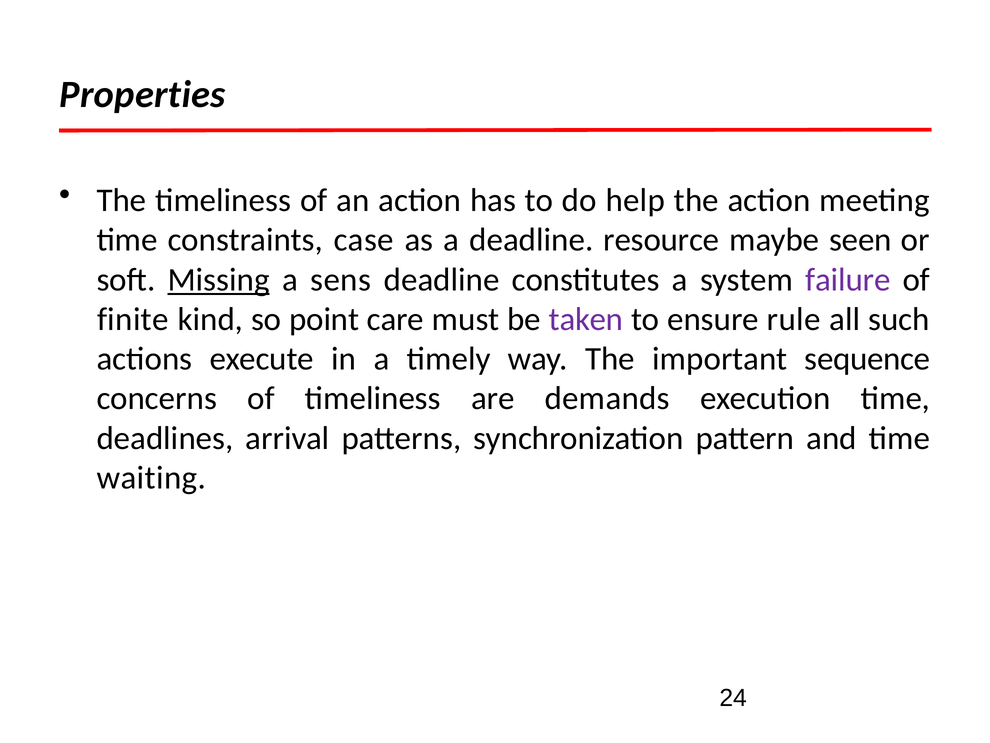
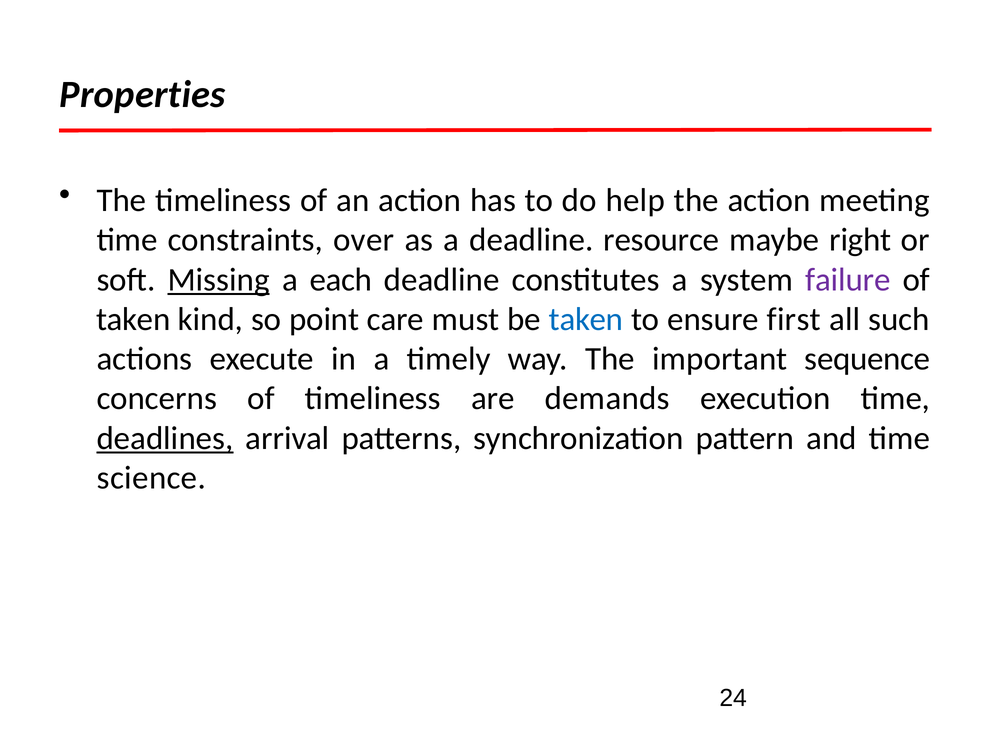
case: case -> over (364, 240)
seen: seen -> right (860, 240)
sens: sens -> each (341, 280)
finite: finite -> taken (133, 319)
taken colour: purple -> blue (586, 319)
rule: rule -> first (794, 319)
deadlines underline: none -> present (165, 438)
waiting: waiting -> science (151, 478)
